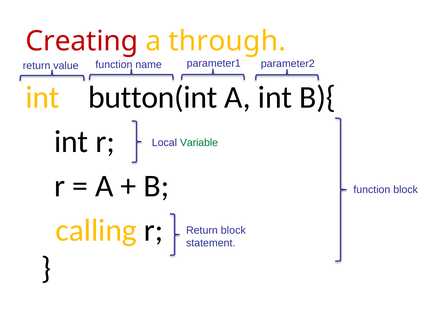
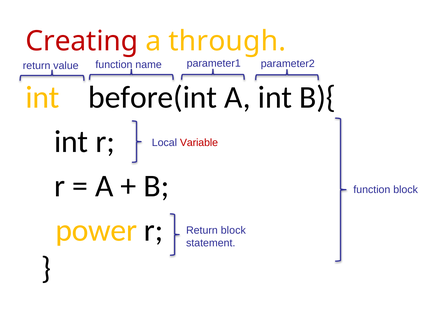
button(int: button(int -> before(int (153, 97)
Variable colour: green -> red (199, 143)
calling: calling -> power (96, 231)
